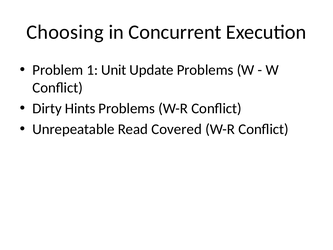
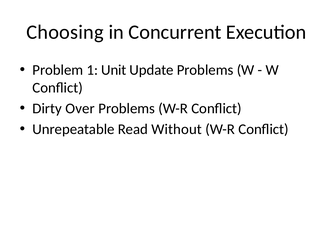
Hints: Hints -> Over (80, 108)
Covered: Covered -> Without (177, 129)
